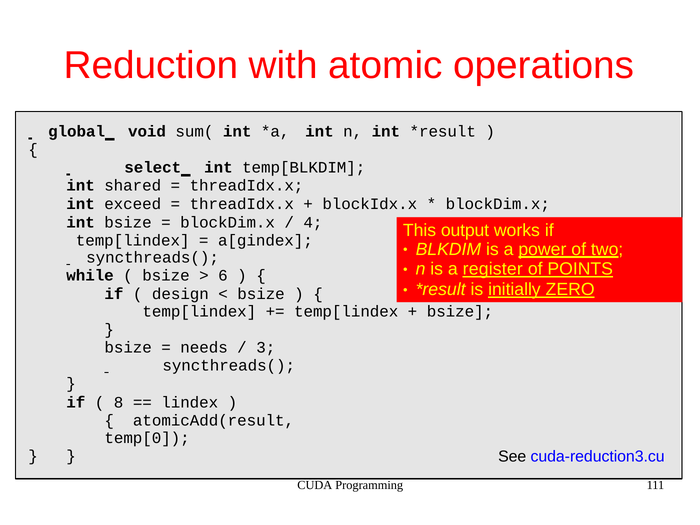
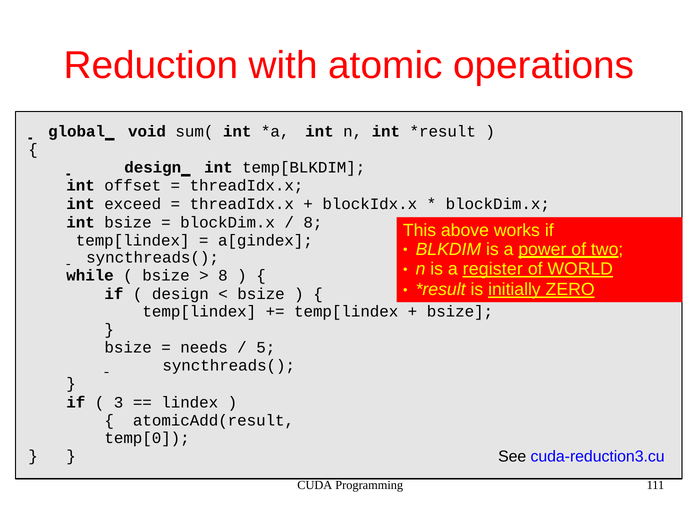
select: select -> design (153, 168)
shared: shared -> offset (133, 186)
4: 4 -> 8 (313, 222)
output: output -> above (465, 230)
POINTS: POINTS -> WORLD (580, 269)
6: 6 -> 8 (223, 275)
3: 3 -> 5 (266, 347)
8: 8 -> 3 (119, 402)
